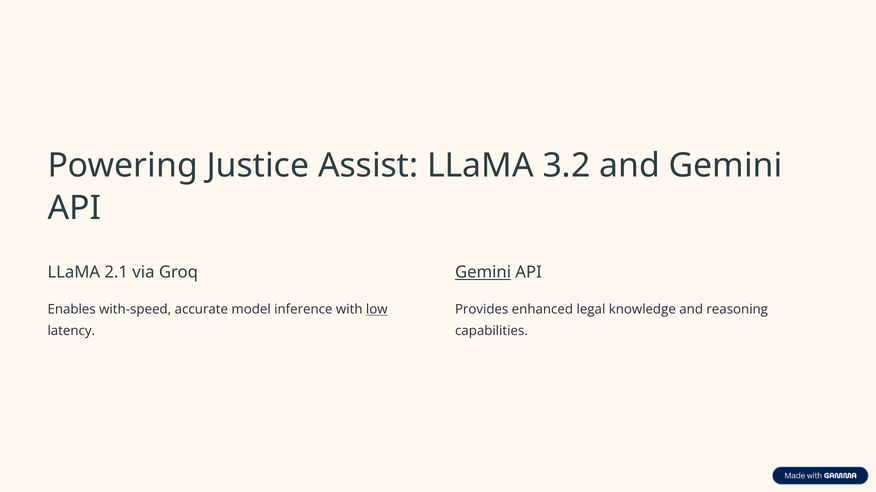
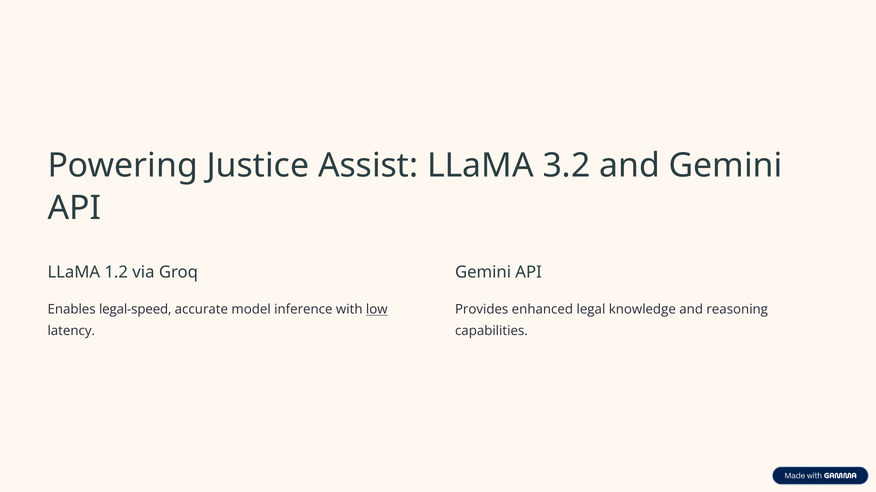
2.1: 2.1 -> 1.2 (116, 273)
Gemini underline: present -> none (483, 273)
with-speed: with-speed -> legal-speed (135, 310)
